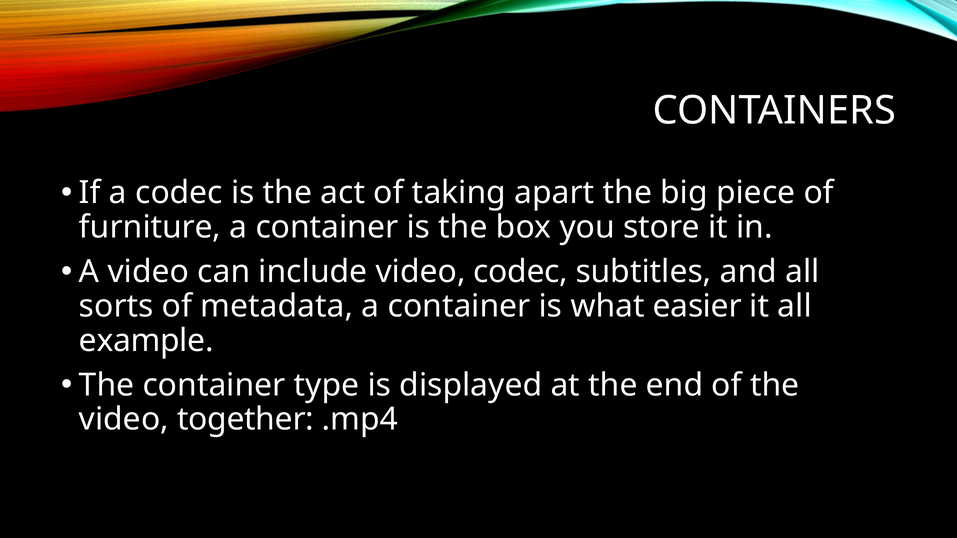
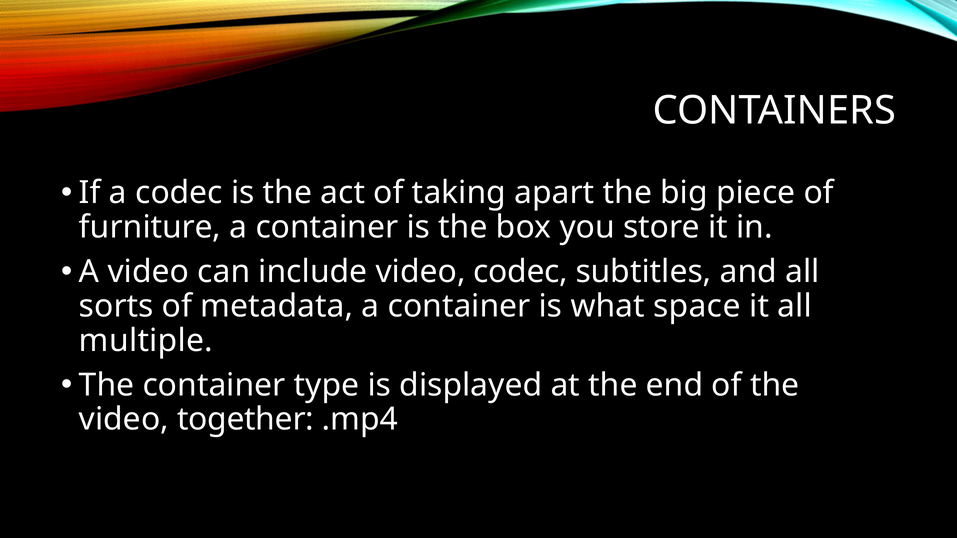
easier: easier -> space (697, 306)
example: example -> multiple (146, 341)
